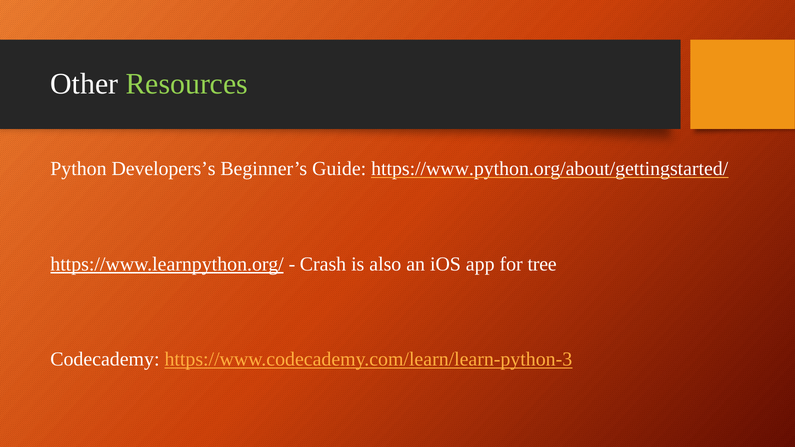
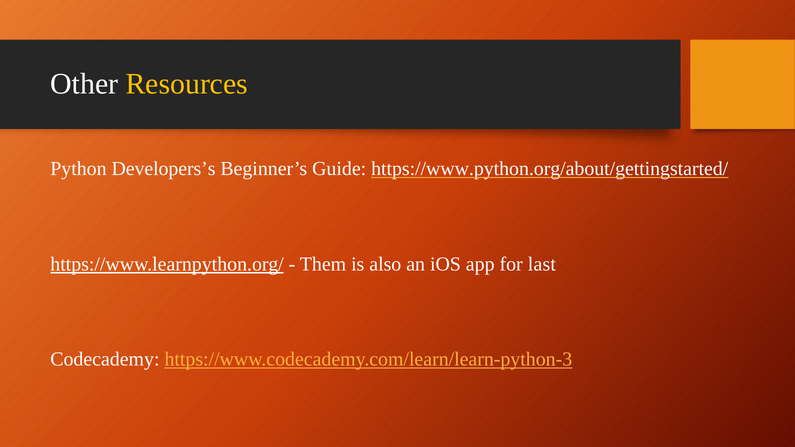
Resources colour: light green -> yellow (187, 84)
Crash: Crash -> Them (323, 264)
tree: tree -> last (542, 264)
